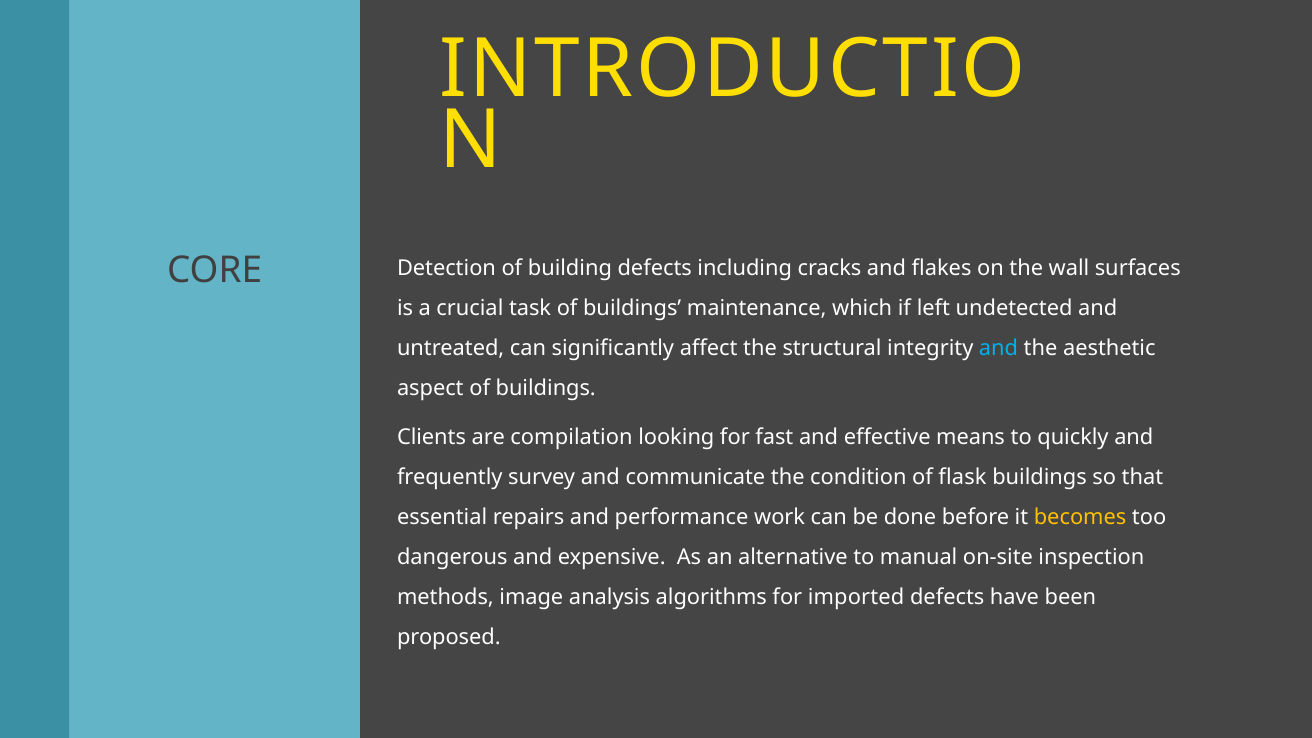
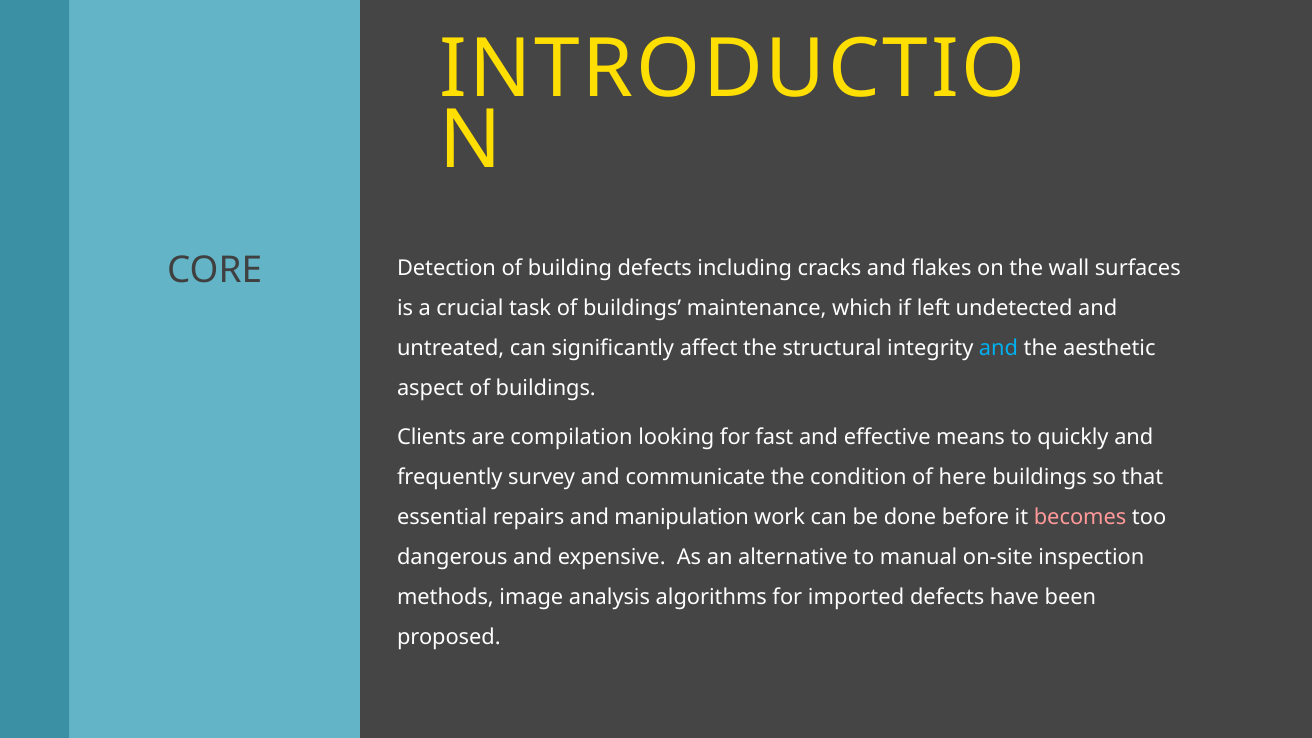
flask: flask -> here (962, 477)
performance: performance -> manipulation (682, 517)
becomes colour: yellow -> pink (1080, 517)
